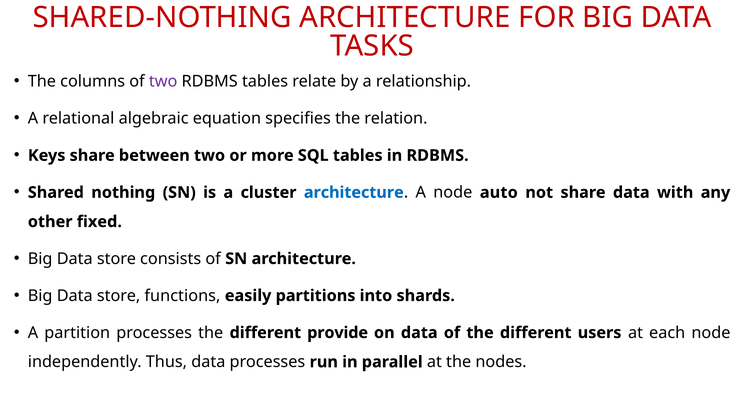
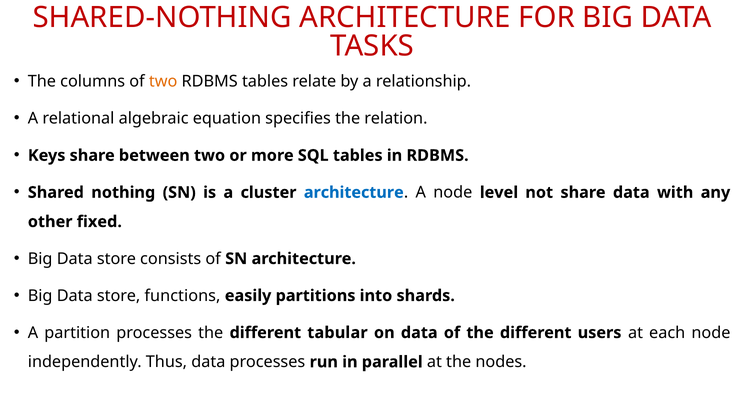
two colour: purple -> orange (163, 81)
auto: auto -> level (499, 192)
provide: provide -> tabular (337, 333)
